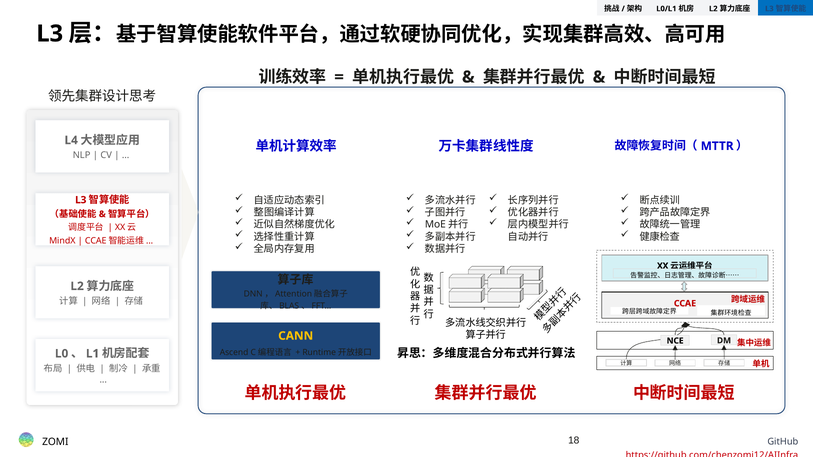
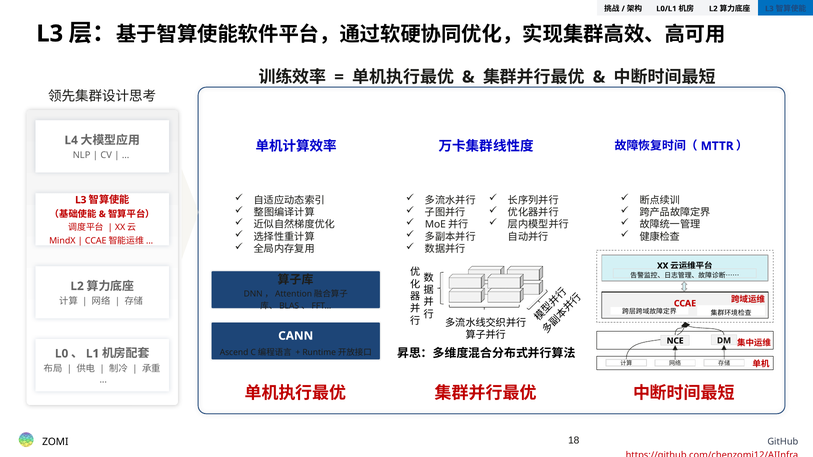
CANN colour: yellow -> white (296, 336)
